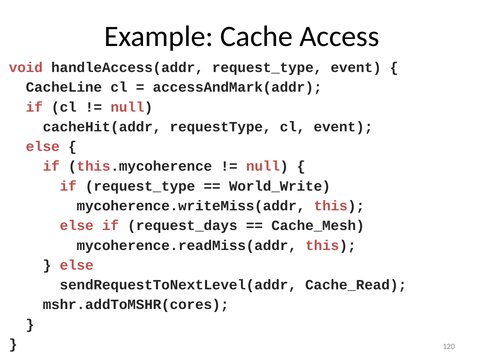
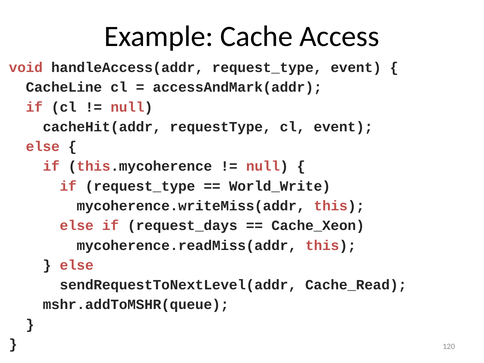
Cache_Mesh: Cache_Mesh -> Cache_Xeon (318, 226)
mshr.addToMSHR(cores: mshr.addToMSHR(cores -> mshr.addToMSHR(queue (136, 305)
